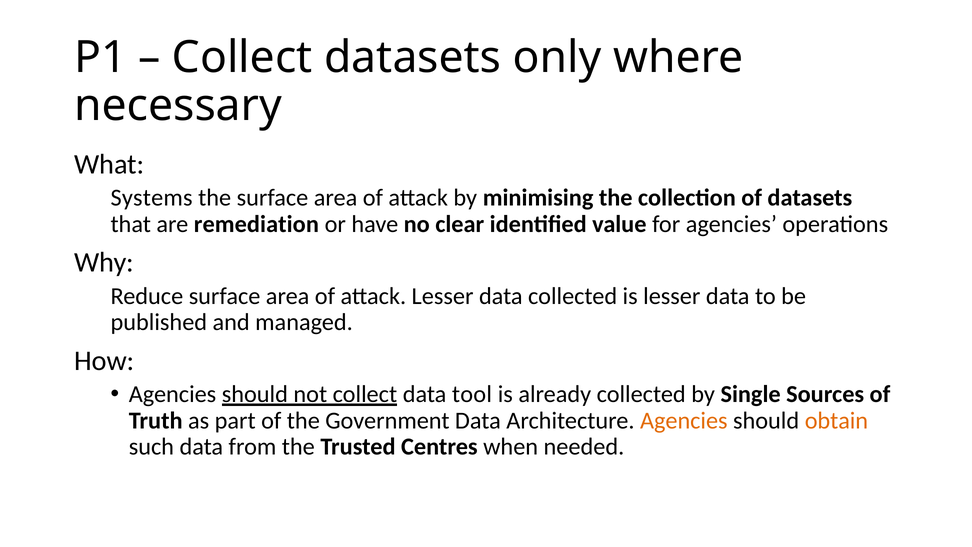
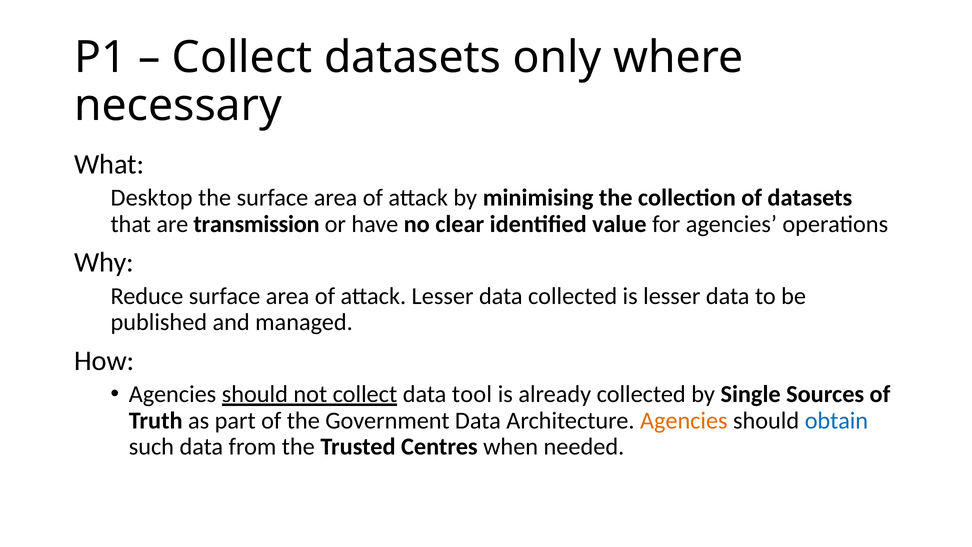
Systems: Systems -> Desktop (152, 198)
remediation: remediation -> transmission (257, 224)
obtain colour: orange -> blue (836, 420)
